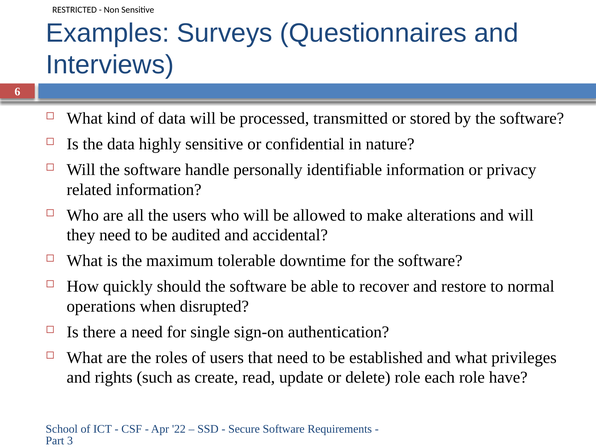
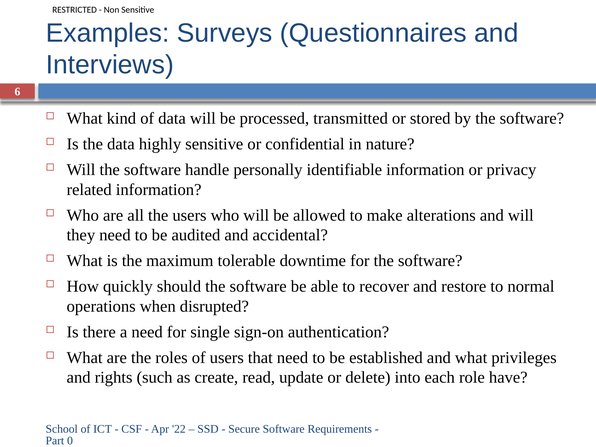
delete role: role -> into (407, 378)
3: 3 -> 0 (70, 441)
